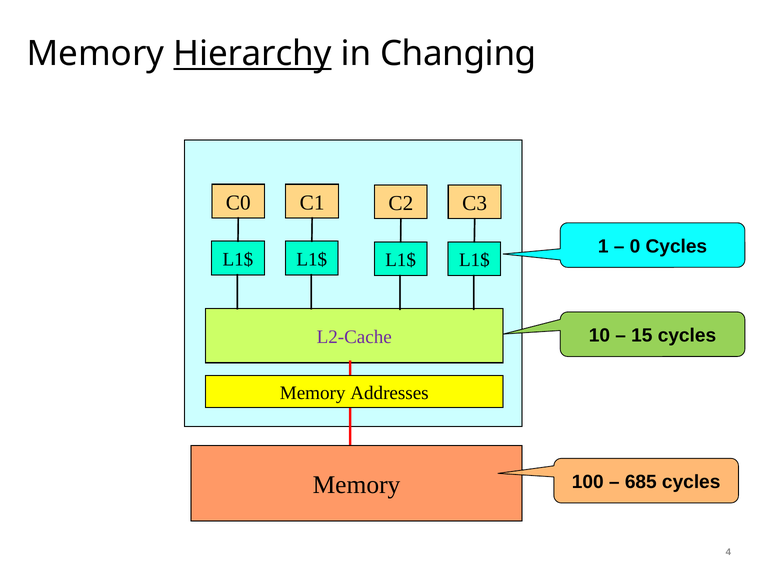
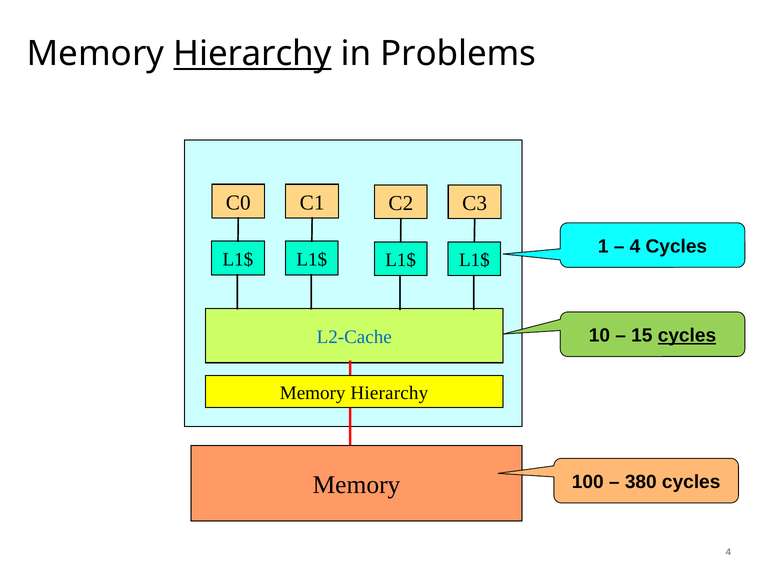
Changing: Changing -> Problems (458, 54)
0: 0 -> 4 (635, 246)
cycles underline: none -> present (687, 336)
L2-Cache colour: purple -> blue (354, 337)
Addresses: Addresses -> Hierarchy (389, 393)
685: 685 -> 380 (641, 482)
